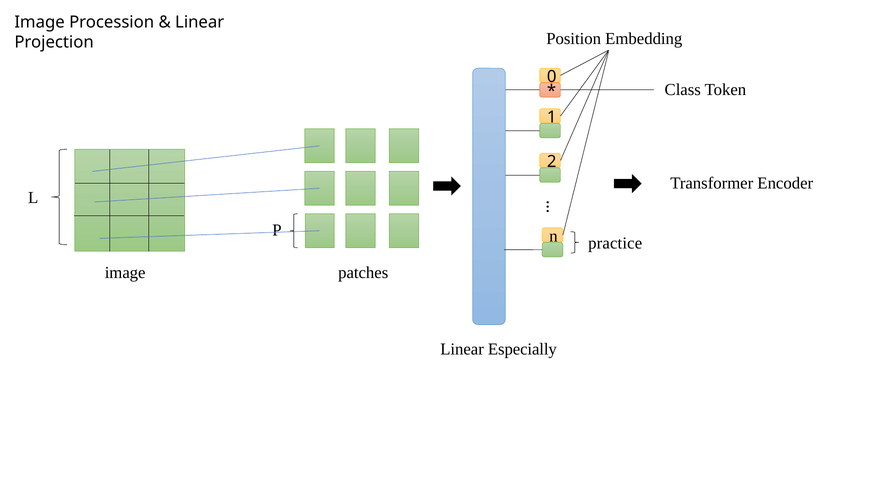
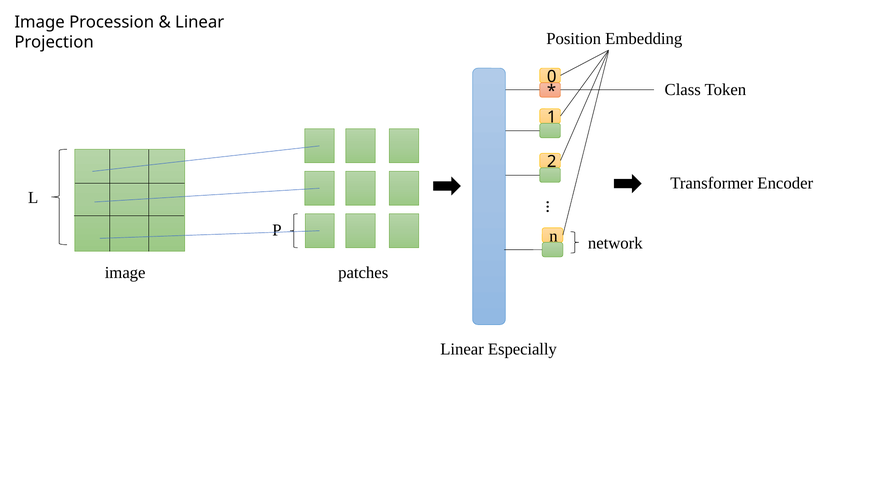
practice: practice -> network (615, 243)
